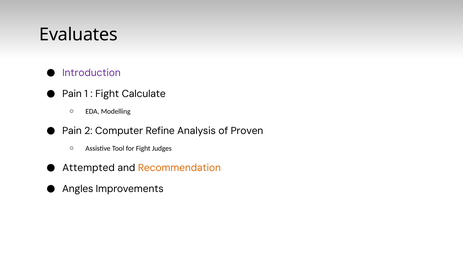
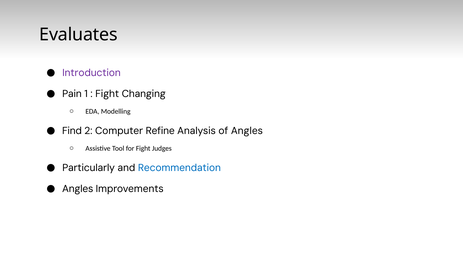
Calculate: Calculate -> Changing (144, 94)
Pain: Pain -> Find (72, 131)
of Proven: Proven -> Angles (247, 131)
Attempted: Attempted -> Particularly (89, 168)
Recommendation colour: orange -> blue (179, 168)
